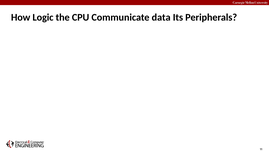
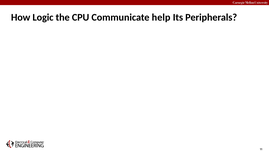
data: data -> help (161, 17)
